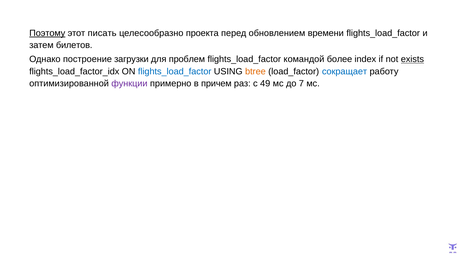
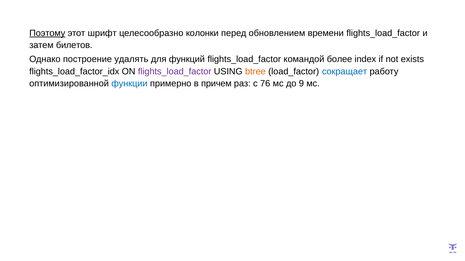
писать: писать -> шрифт (102, 33)
проекта: проекта -> колонки (202, 33)
загрузки: загрузки -> удалять (131, 59)
проблем: проблем -> функций (187, 59)
exists underline: present -> none (412, 59)
flights_load_factor colour: blue -> purple (175, 72)
функции colour: purple -> blue (129, 84)
49: 49 -> 76 (265, 84)
7: 7 -> 9 (301, 84)
